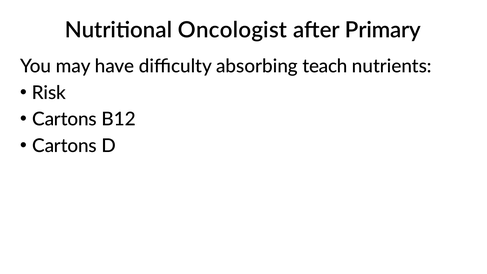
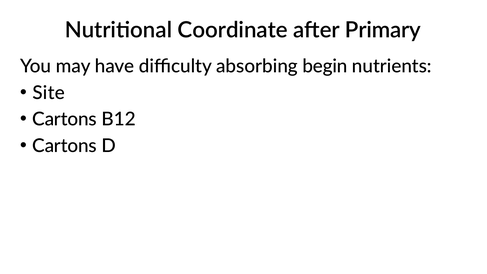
Oncologist: Oncologist -> Coordinate (233, 30)
teach: teach -> begin (325, 66)
Risk: Risk -> Site (49, 93)
